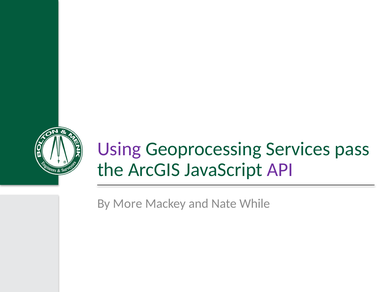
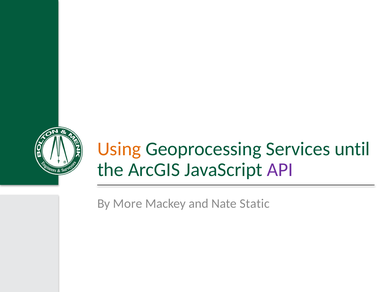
Using colour: purple -> orange (119, 149)
pass: pass -> until (352, 149)
While: While -> Static (255, 203)
